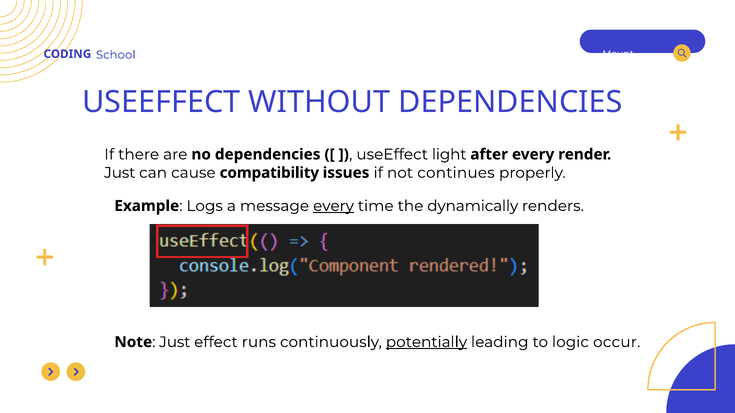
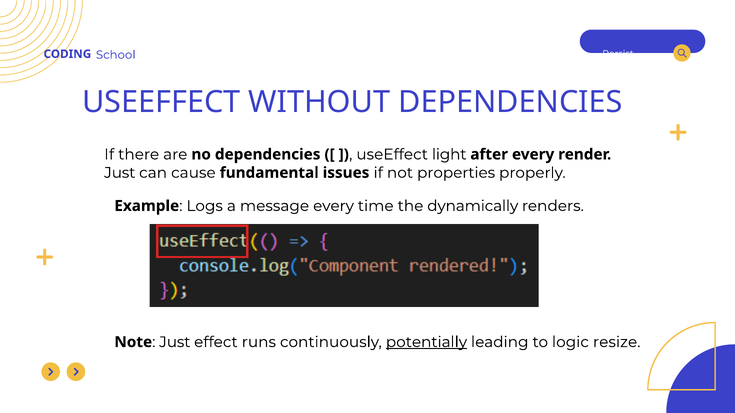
Mount: Mount -> Persist (618, 54)
compatibility: compatibility -> fundamental (269, 173)
continues: continues -> properties (456, 173)
every underline: present -> none (333, 206)
occur: occur -> resize (617, 342)
